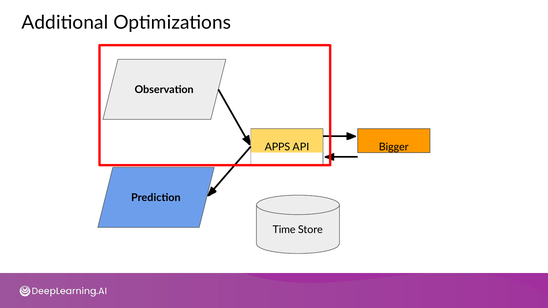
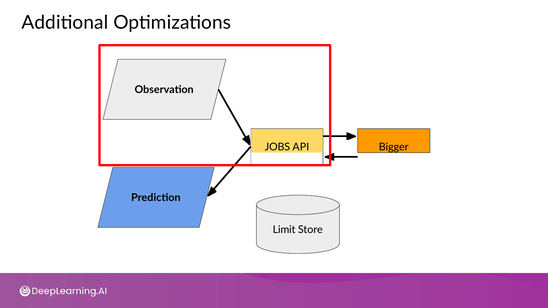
APPS: APPS -> JOBS (277, 147)
Time: Time -> Limit (284, 230)
